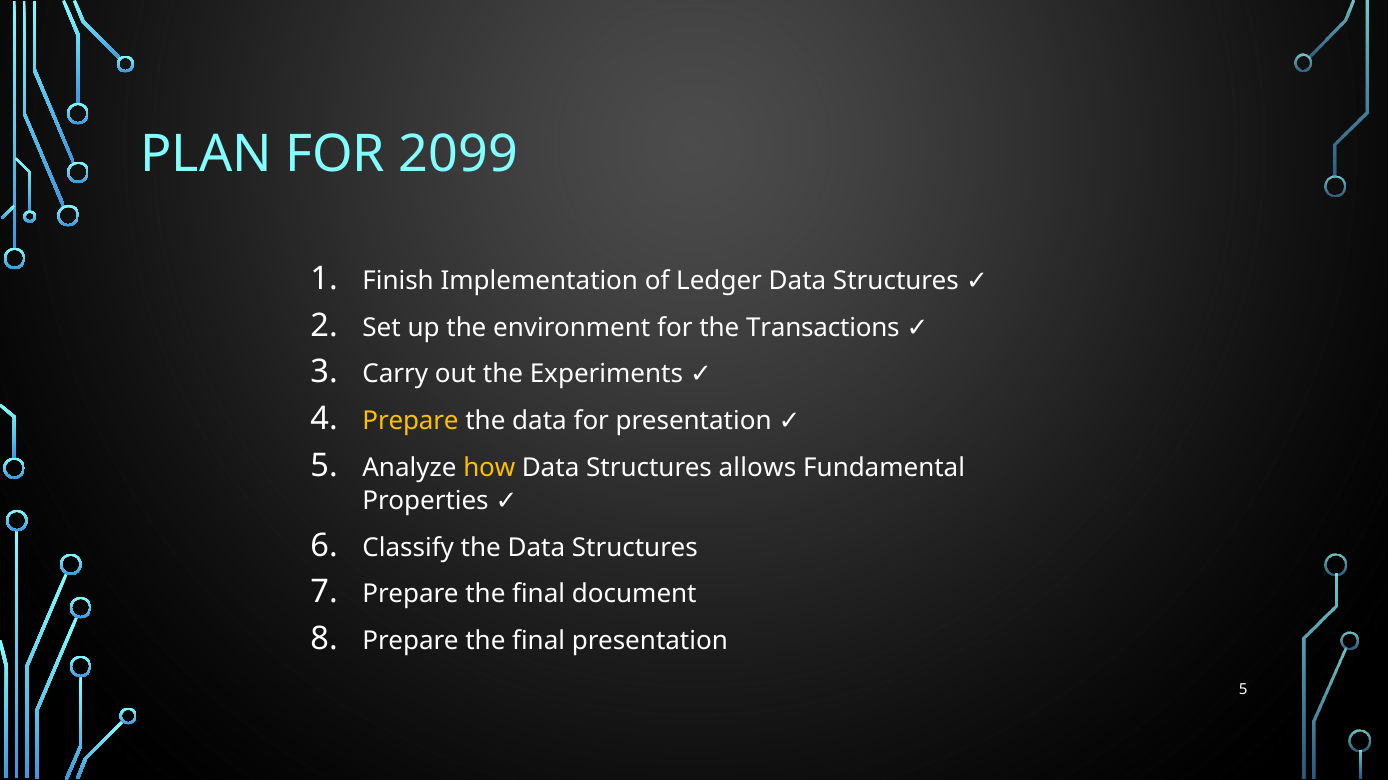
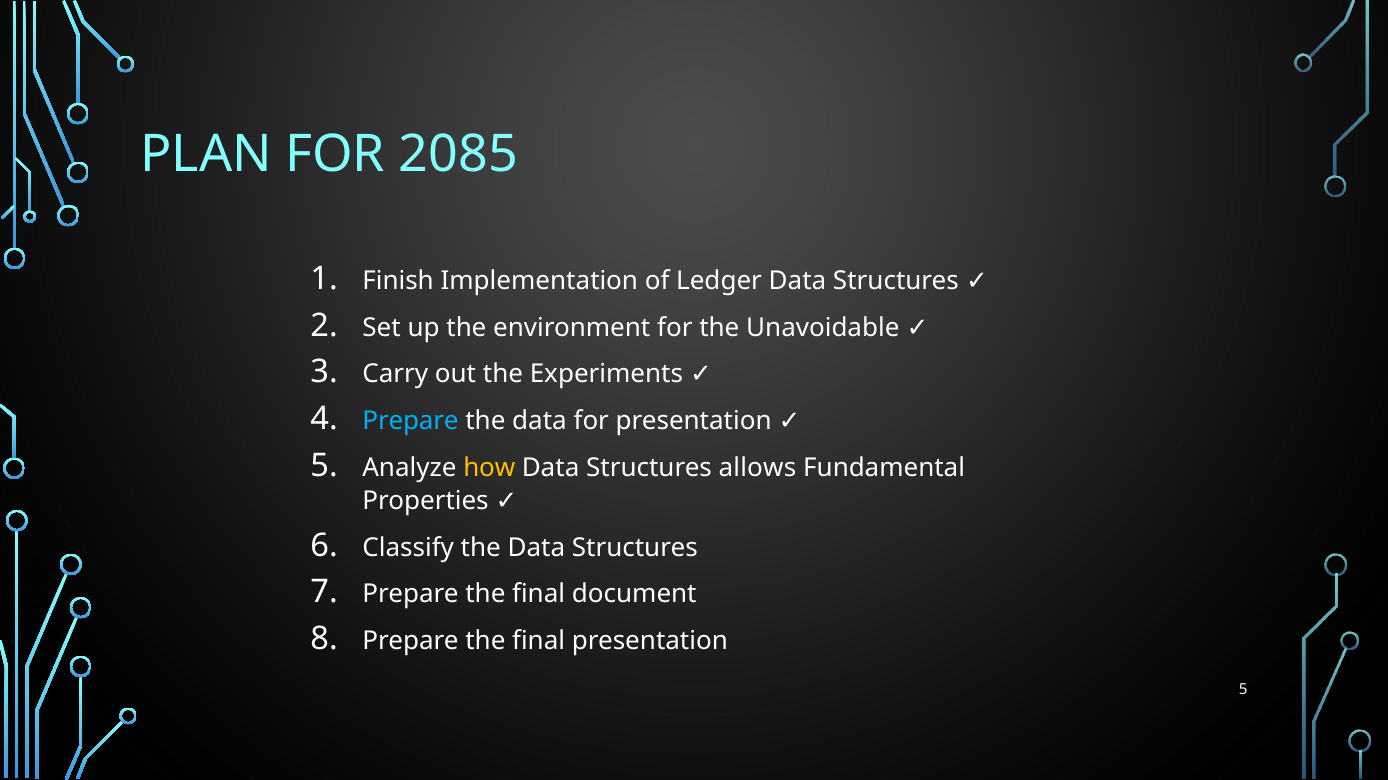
2099: 2099 -> 2085 (458, 154)
Transactions: Transactions -> Unavoidable (823, 328)
Prepare colour: yellow -> light blue (411, 421)
